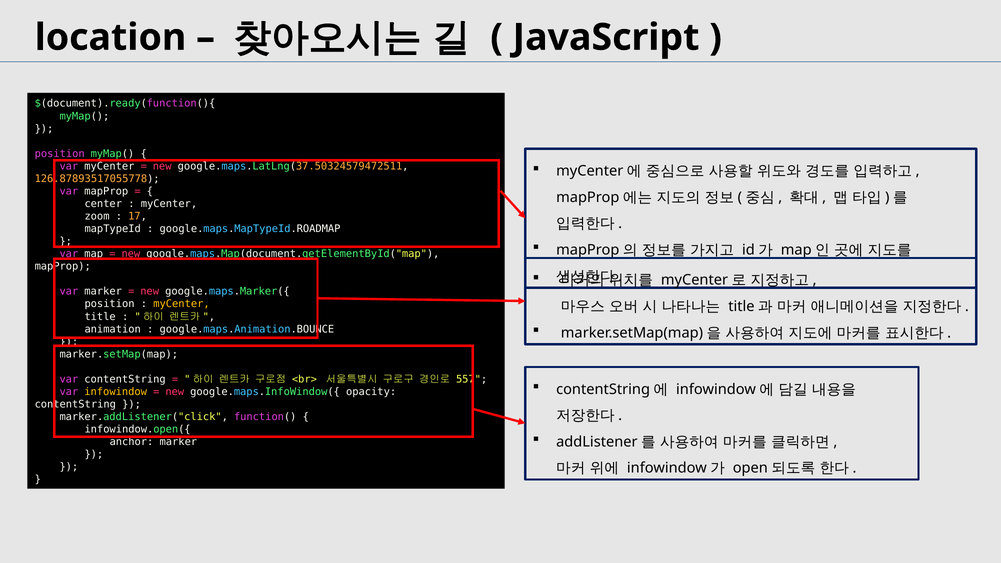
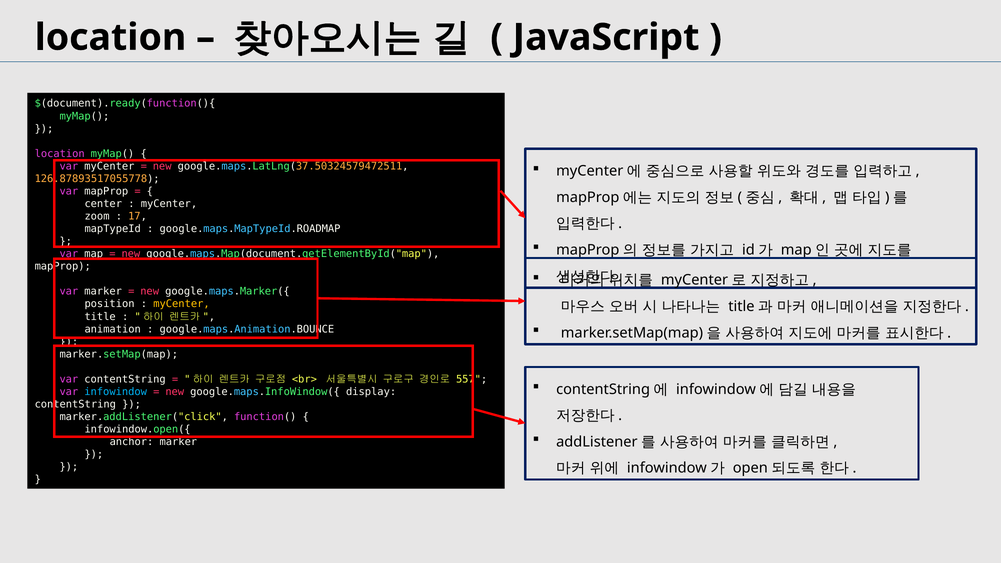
position: position -> location (60, 154)
infowindow colour: yellow -> light blue (116, 392)
opacity: opacity -> display (371, 392)
